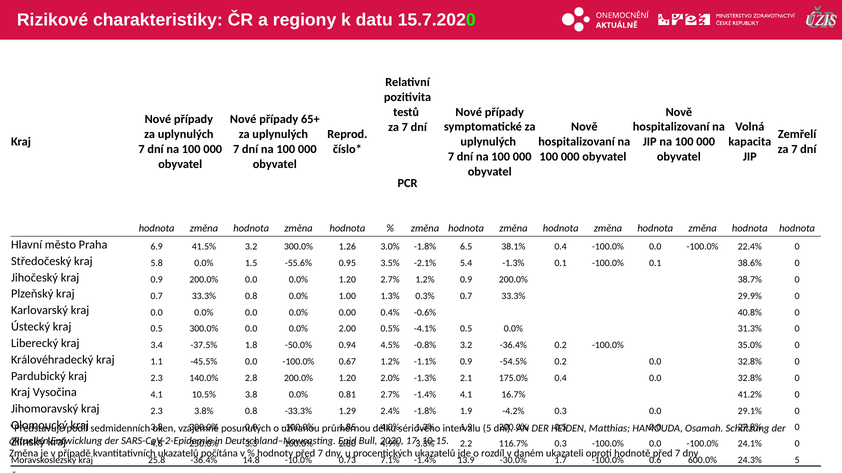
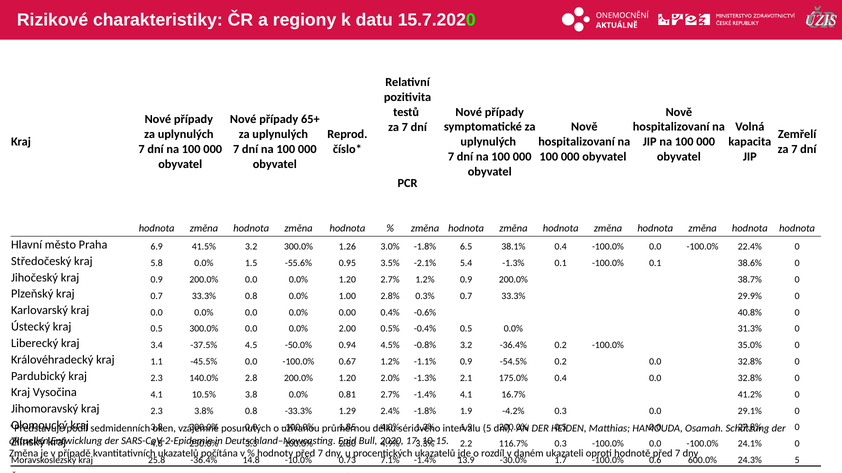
1.00 1.3%: 1.3% -> 2.8% (390, 296)
-4.1%: -4.1% -> -0.4% (425, 329)
1.8: 1.8 -> 4.5 (251, 346)
